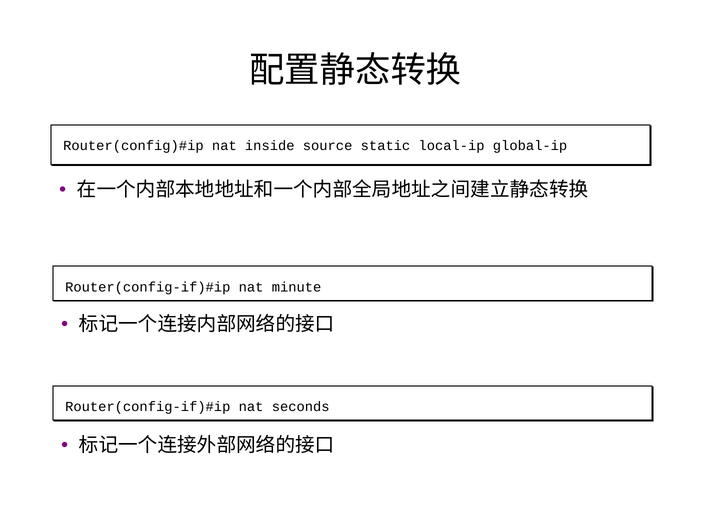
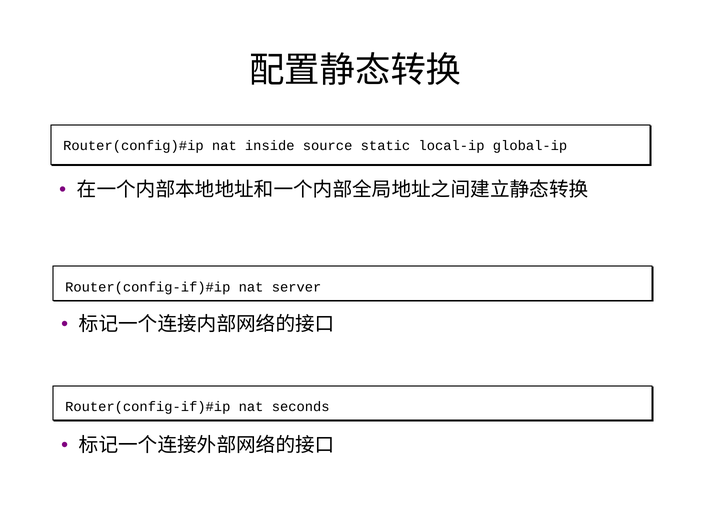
minute: minute -> server (297, 287)
